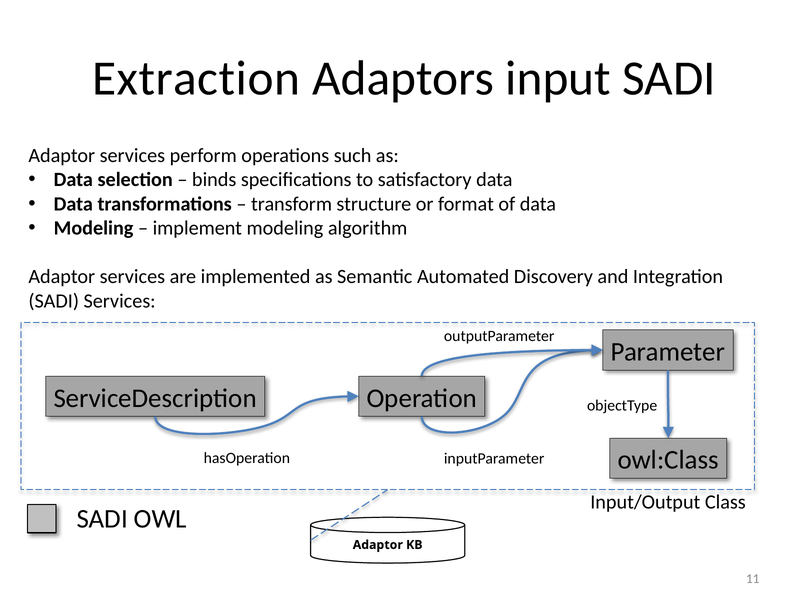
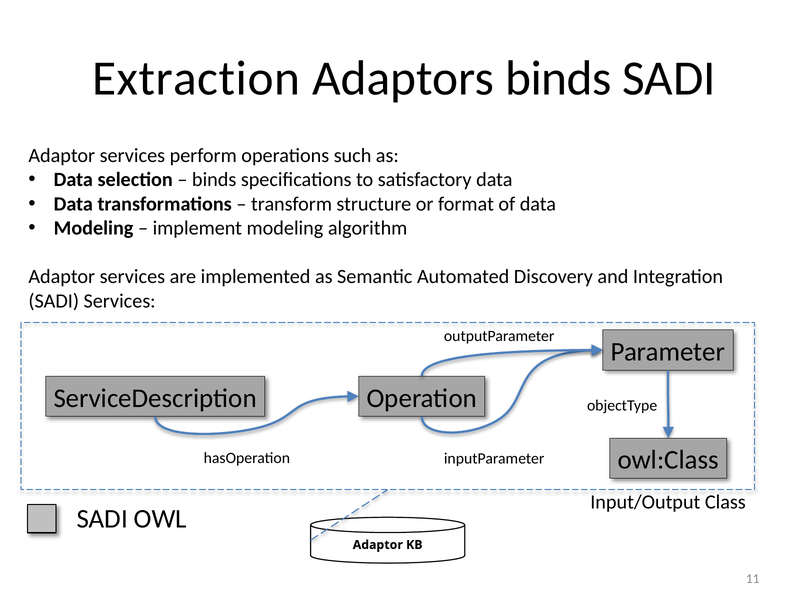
Adaptors input: input -> binds (558, 78)
